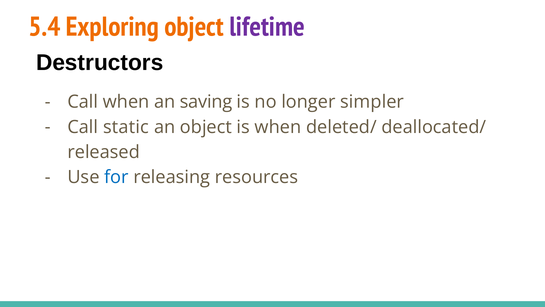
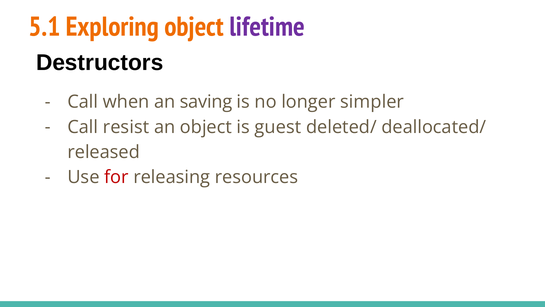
5.4: 5.4 -> 5.1 (44, 27)
static: static -> resist (126, 127)
is when: when -> guest (278, 127)
for colour: blue -> red (116, 177)
